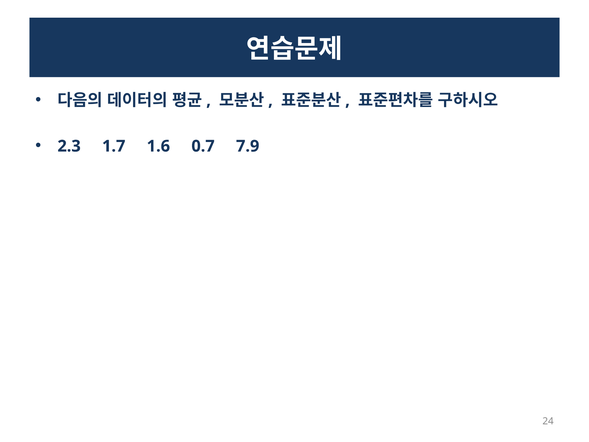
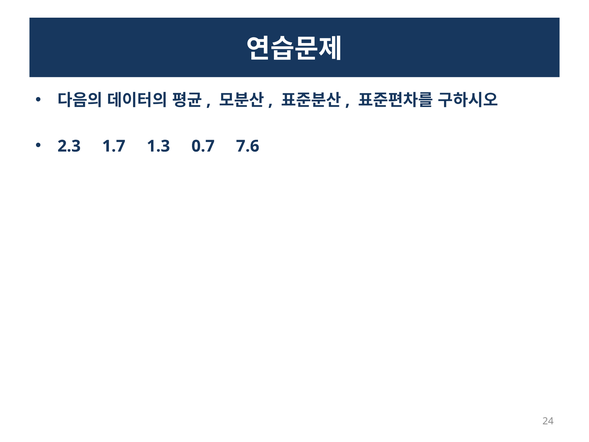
1.6: 1.6 -> 1.3 (158, 146)
7.9: 7.9 -> 7.6 (248, 146)
